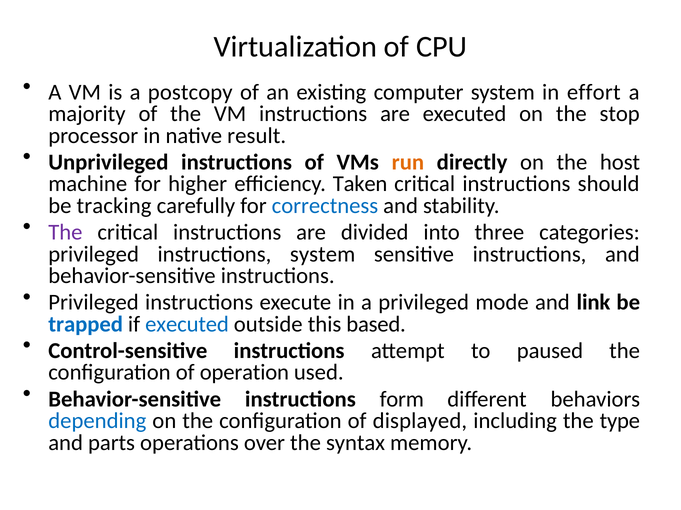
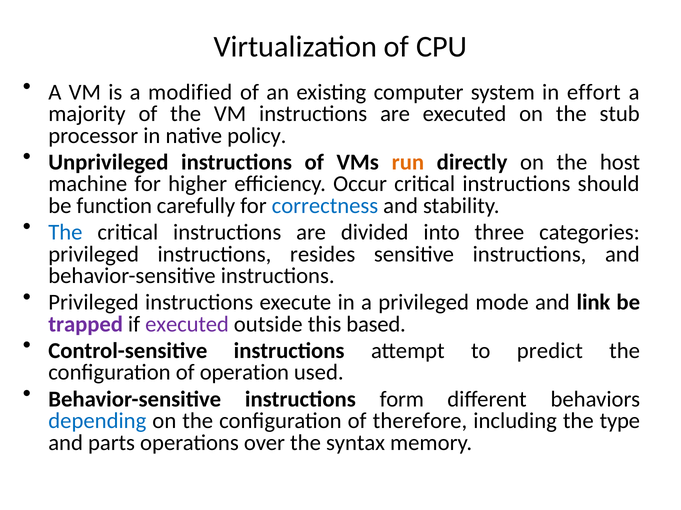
postcopy: postcopy -> modified (190, 92)
stop: stop -> stub (620, 114)
result: result -> policy (257, 136)
Taken: Taken -> Occur (360, 184)
tracking: tracking -> function (114, 206)
The colour: purple -> blue (65, 233)
instructions system: system -> resides (323, 254)
trapped colour: blue -> purple (86, 325)
executed colour: blue -> purple (187, 325)
paused: paused -> predict (550, 351)
displayed: displayed -> therefore (420, 421)
